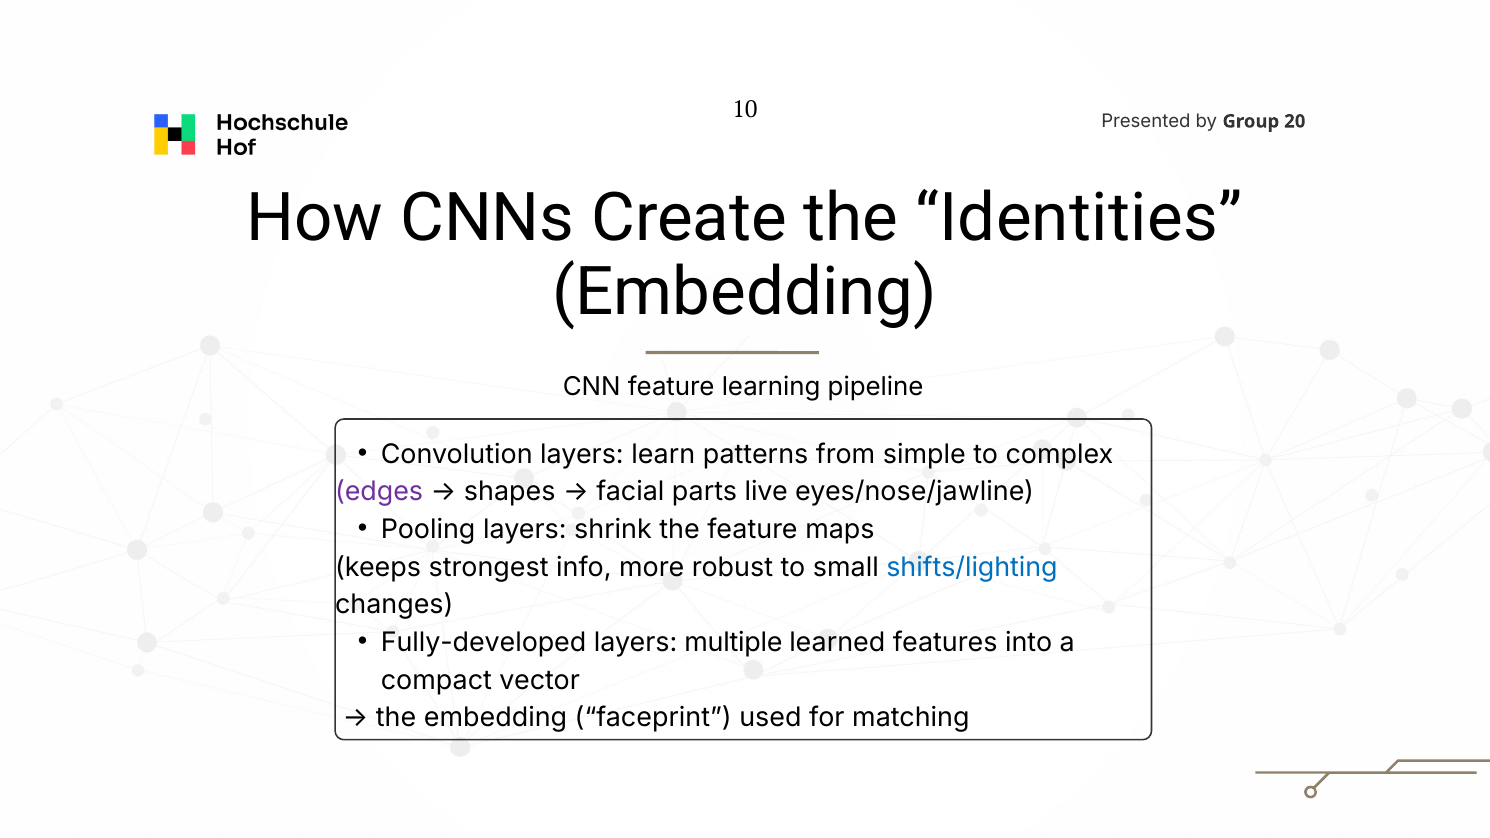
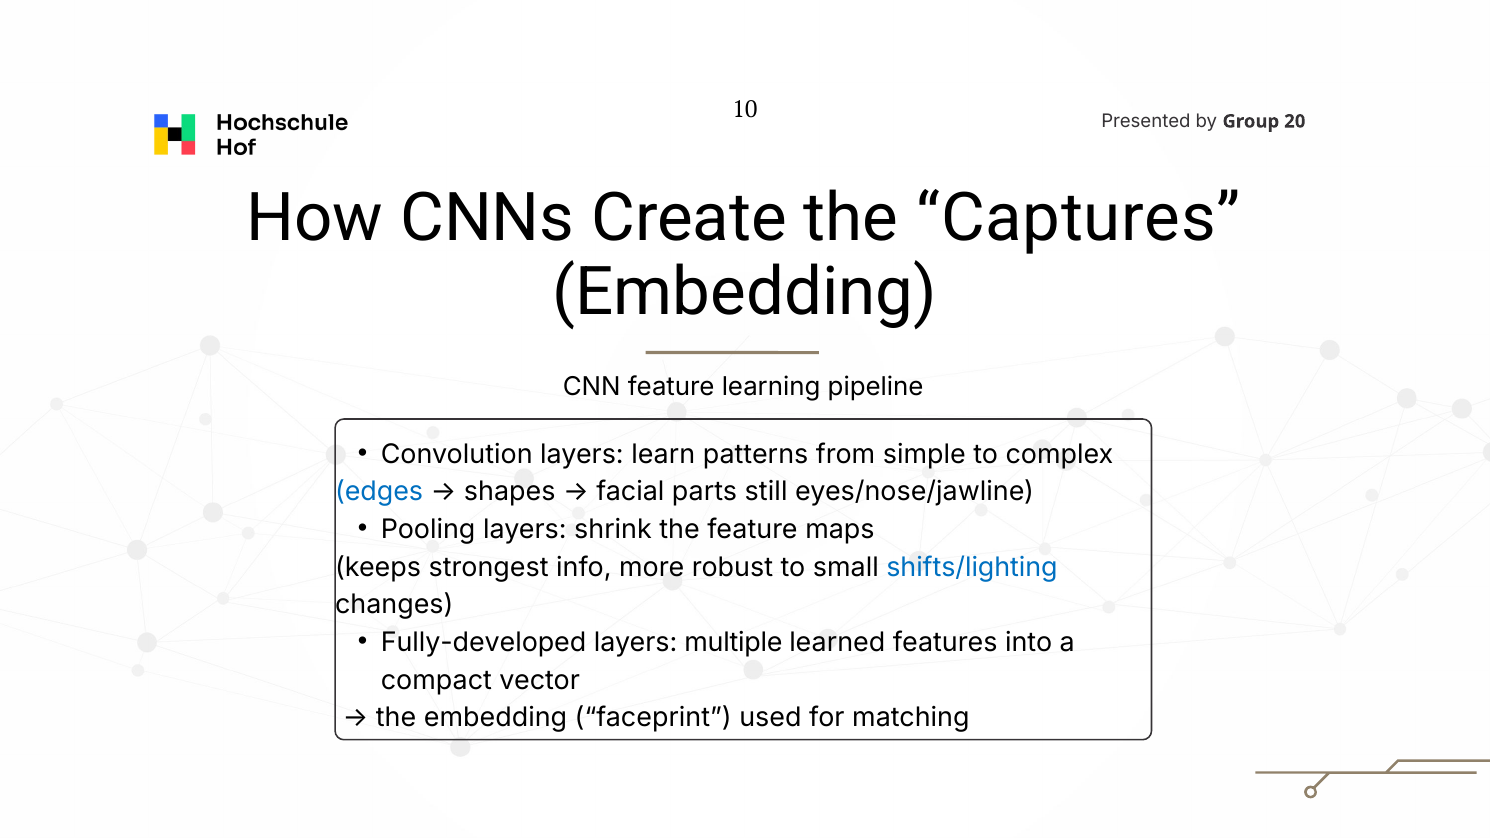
Identities: Identities -> Captures (1079, 219)
edges colour: purple -> blue (379, 492)
live: live -> still (766, 492)
